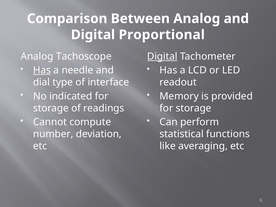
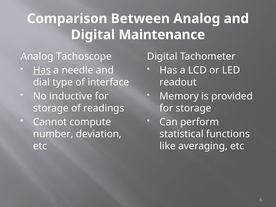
Proportional: Proportional -> Maintenance (162, 35)
Digital underline: present -> none (162, 56)
indicated: indicated -> inductive (71, 96)
